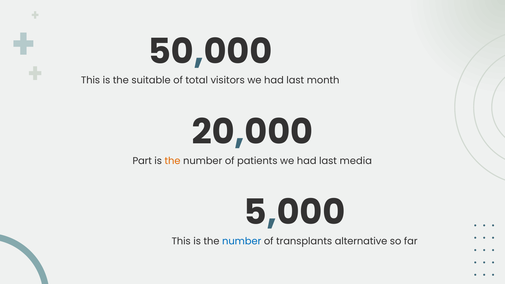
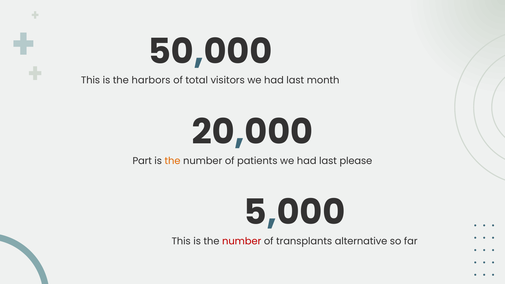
suitable: suitable -> harbors (151, 80)
media: media -> please (356, 161)
number colour: blue -> red (242, 241)
